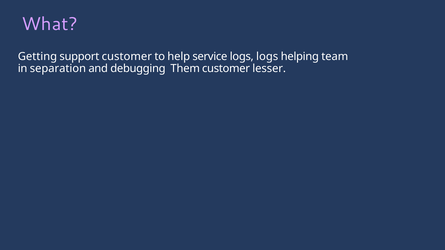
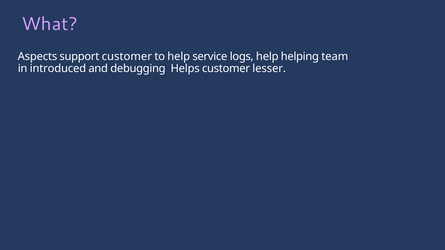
Getting: Getting -> Aspects (38, 56)
logs logs: logs -> help (267, 56)
separation: separation -> introduced (58, 68)
Them: Them -> Helps (185, 68)
